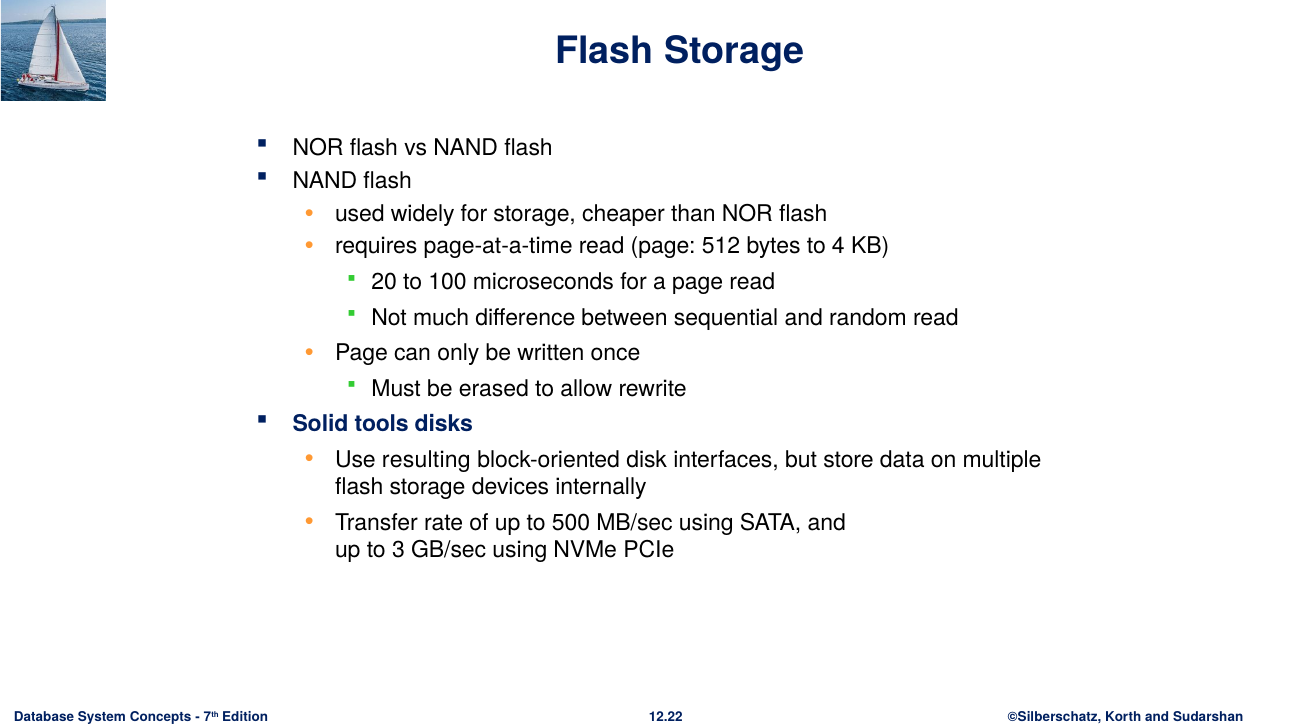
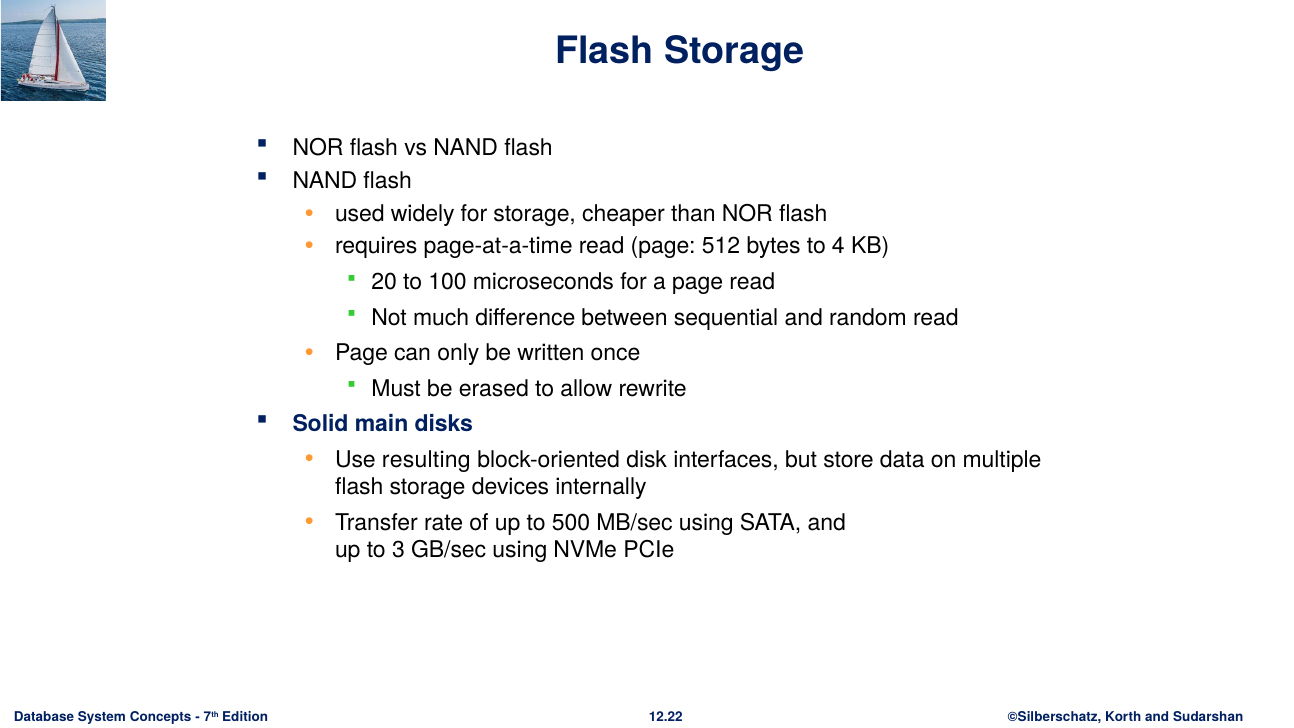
tools: tools -> main (382, 424)
